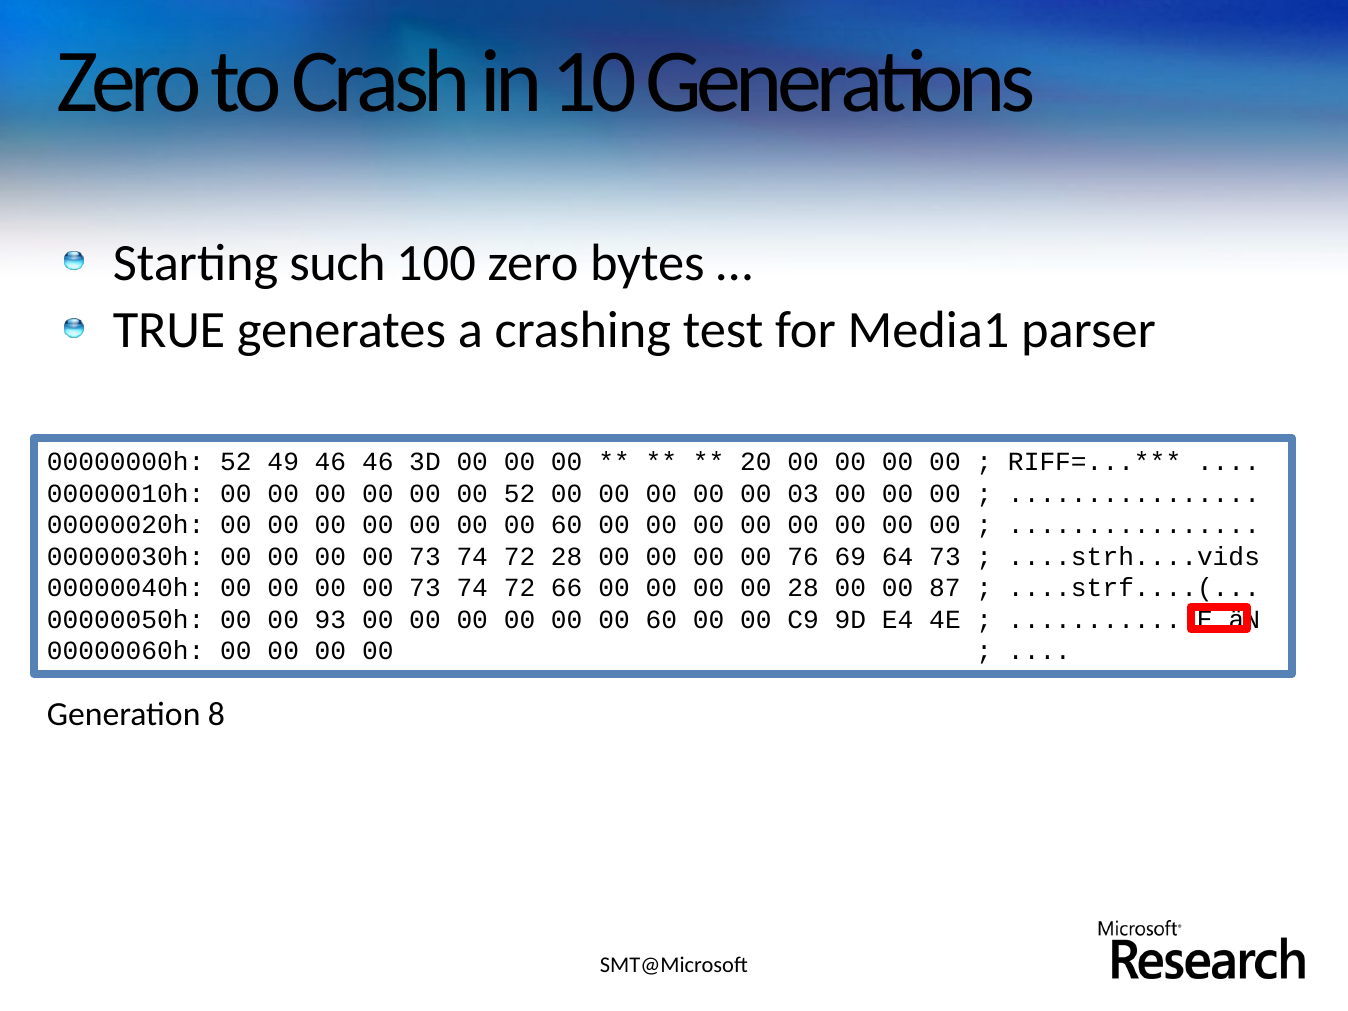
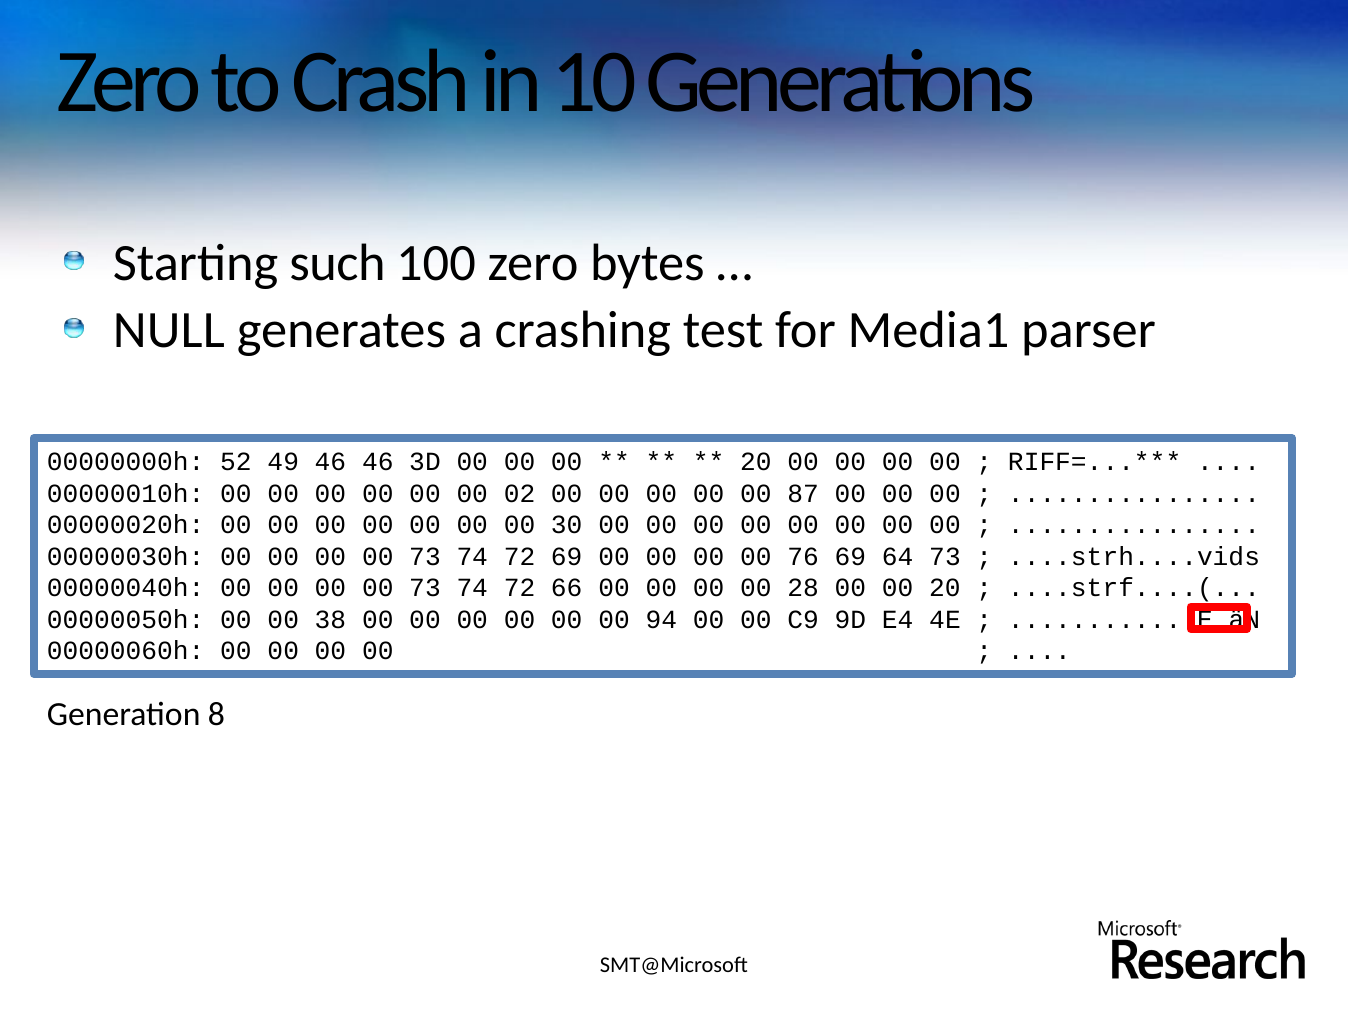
TRUE: TRUE -> NULL (169, 330)
00 52: 52 -> 02 (520, 494)
03: 03 -> 87 (803, 494)
60: 60 -> 30 (567, 525)
72 28: 28 -> 69 (567, 557)
00 87: 87 -> 20 (945, 588)
93: 93 -> 38 (330, 620)
60: 60 -> 94 (661, 620)
